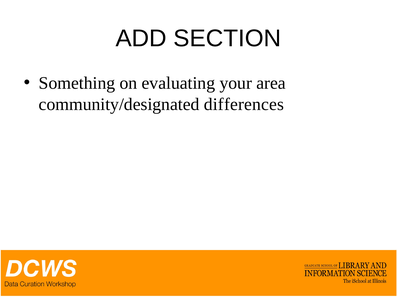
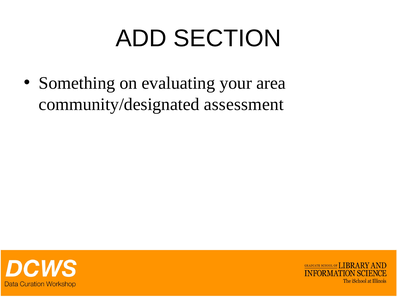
differences: differences -> assessment (244, 104)
